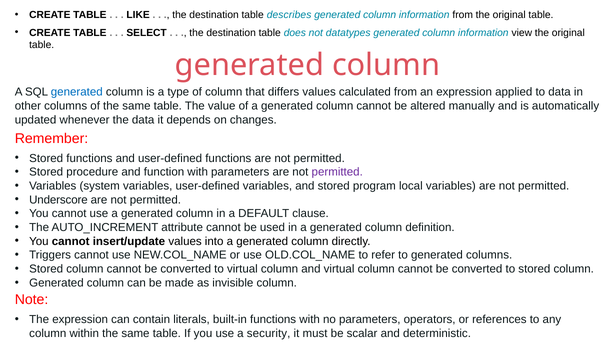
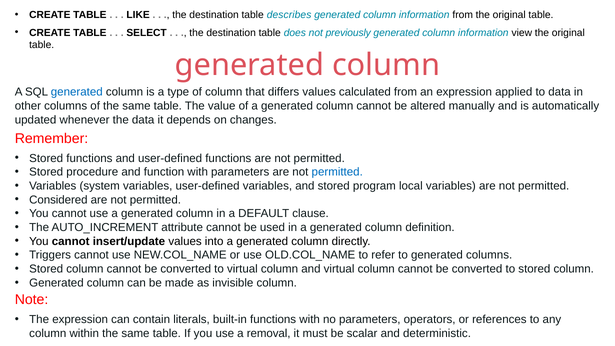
datatypes: datatypes -> previously (348, 33)
permitted colour: purple -> blue (337, 172)
Underscore: Underscore -> Considered (58, 200)
security: security -> removal (269, 333)
